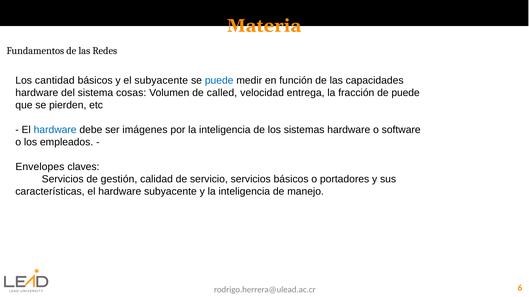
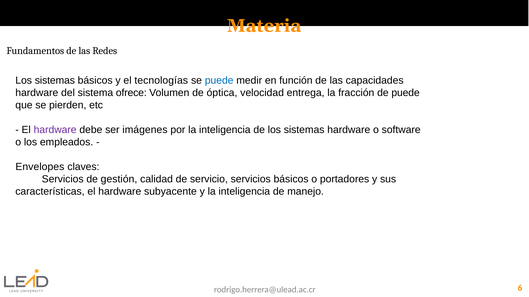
cantidad: cantidad -> sistemas (55, 81)
el subyacente: subyacente -> tecnologías (161, 81)
cosas: cosas -> ofrece (131, 93)
called: called -> óptica (222, 93)
hardware colour: blue -> purple (55, 130)
